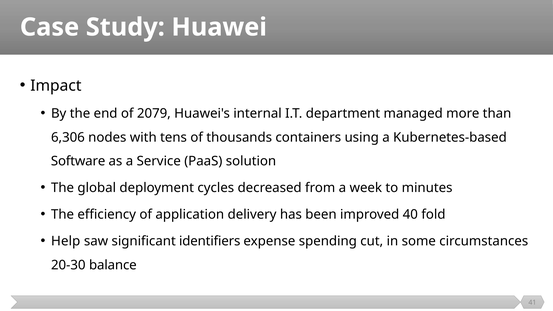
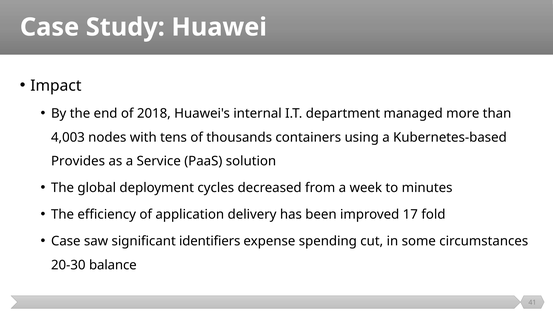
2079: 2079 -> 2018 (154, 114)
6,306: 6,306 -> 4,003 (68, 137)
Software: Software -> Provides (78, 161)
40: 40 -> 17 (410, 215)
Help: Help -> Case (66, 241)
